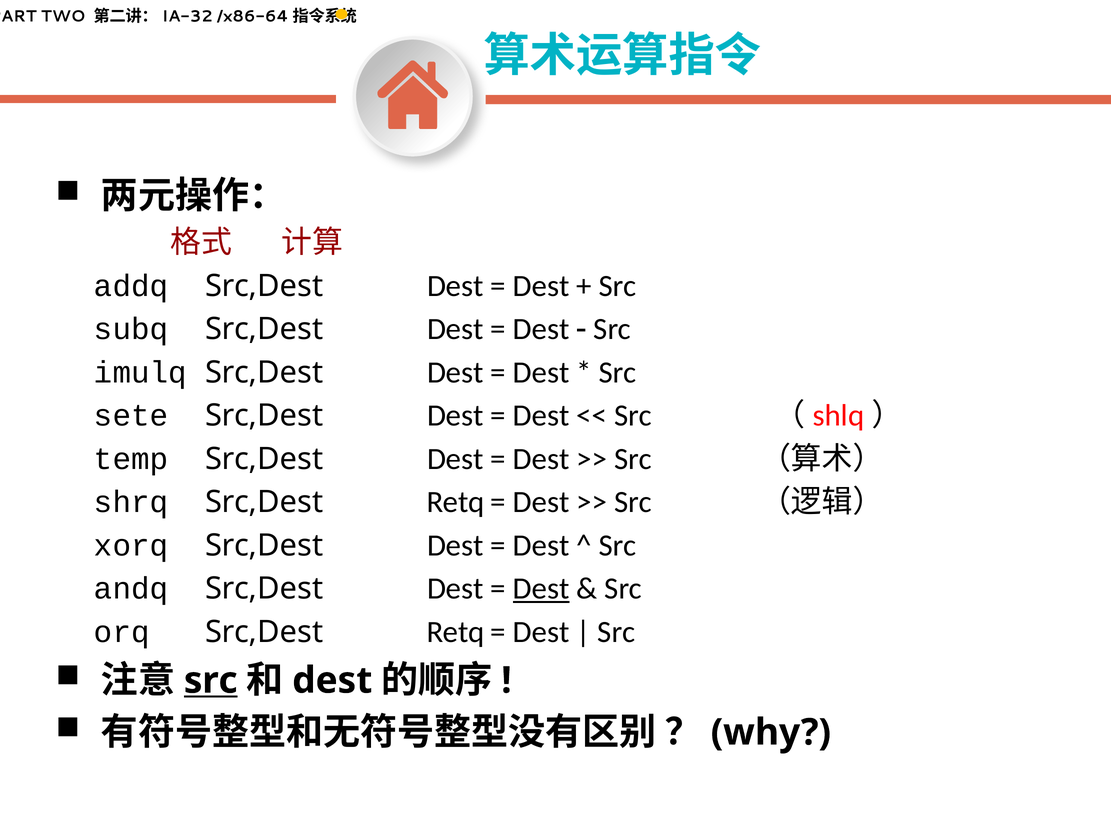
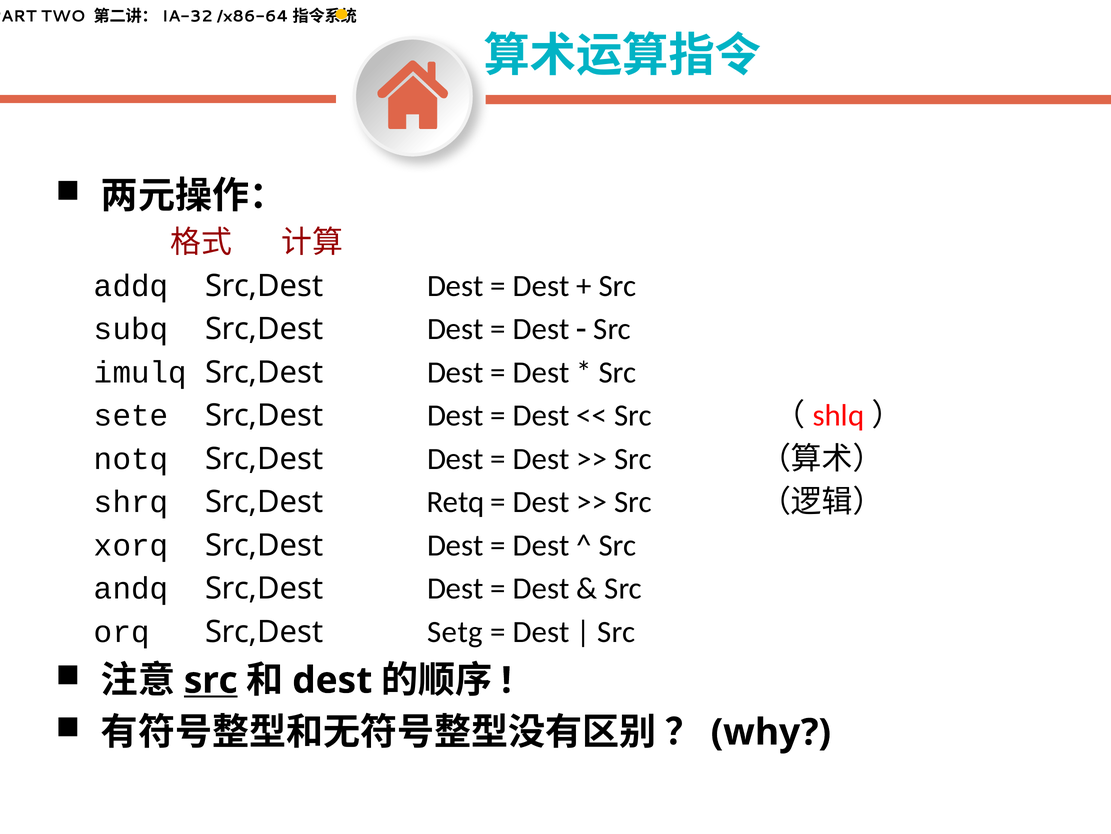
temp: temp -> notq (131, 458)
Dest underline: present -> none (541, 588)
orq Src,Dest Retq: Retq -> Setg (455, 631)
